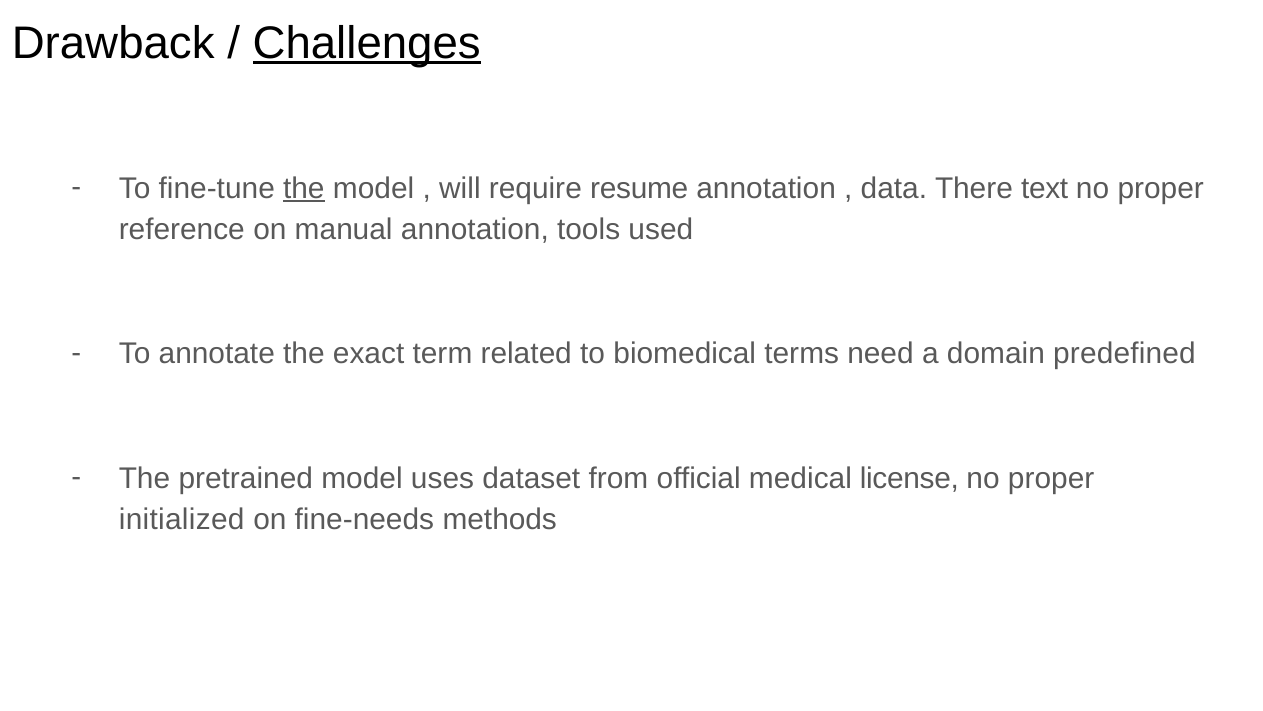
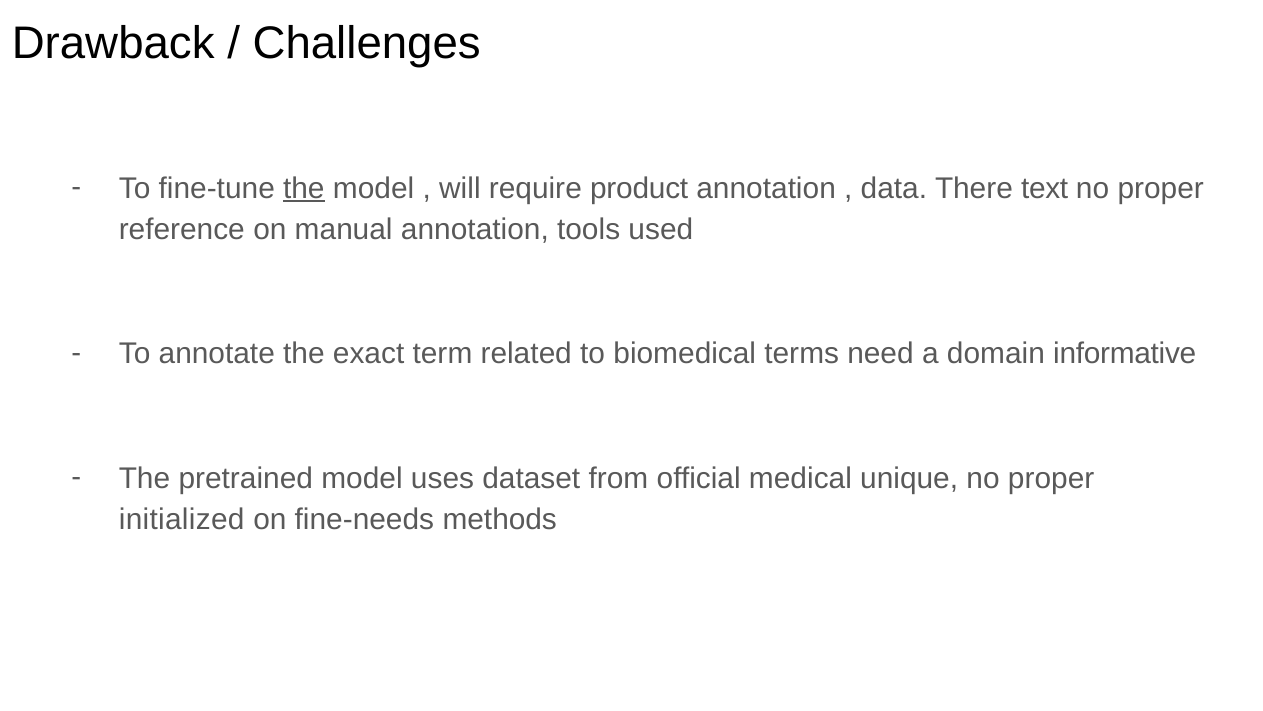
Challenges underline: present -> none (367, 43)
resume: resume -> product (639, 188)
predefined: predefined -> informative (1125, 354)
license: license -> unique (909, 478)
